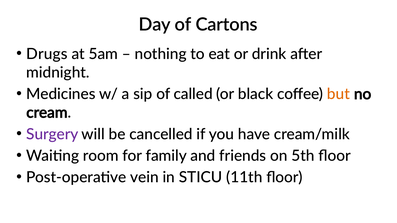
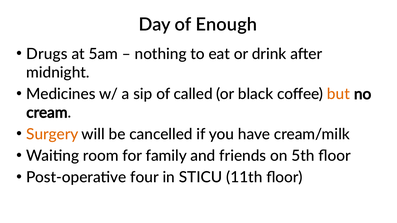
Cartons: Cartons -> Enough (226, 25)
Surgery colour: purple -> orange (52, 134)
vein: vein -> four (144, 178)
